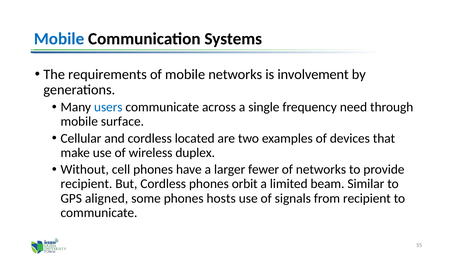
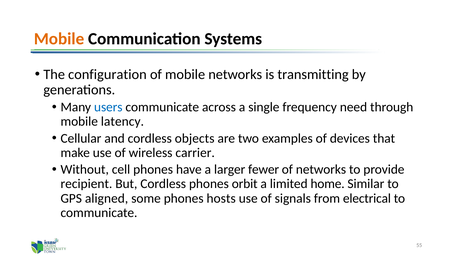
Mobile colour: blue -> orange (59, 39)
requirements: requirements -> configuration (107, 74)
involvement: involvement -> transmitting (313, 74)
surface: surface -> latency (122, 122)
located: located -> objects (195, 138)
duplex: duplex -> carrier (195, 153)
beam: beam -> home (328, 184)
from recipient: recipient -> electrical (367, 198)
